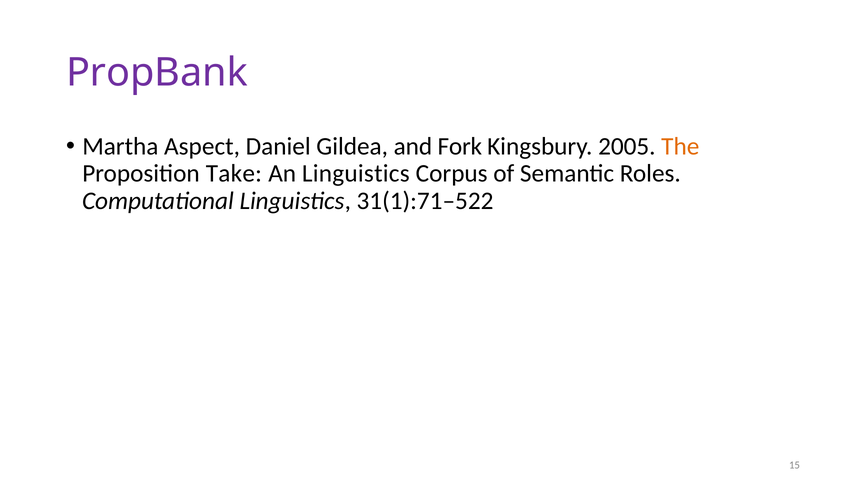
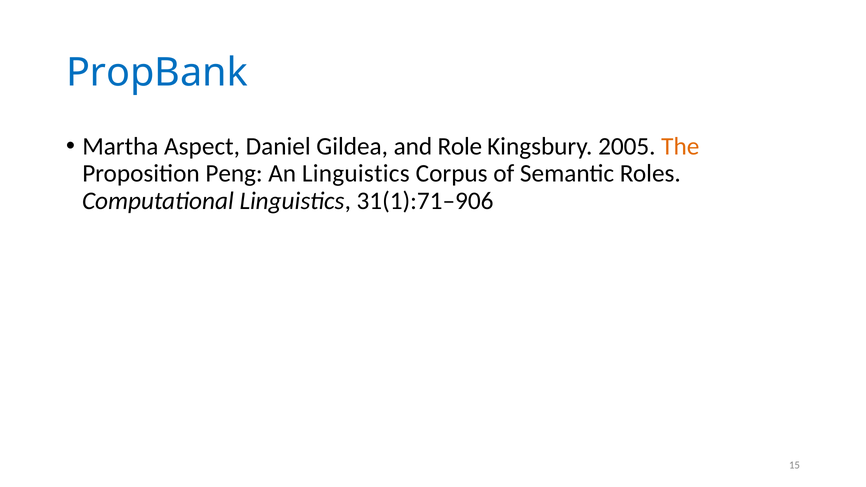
PropBank colour: purple -> blue (157, 73)
Fork: Fork -> Role (460, 146)
Take: Take -> Peng (234, 174)
31(1):71–522: 31(1):71–522 -> 31(1):71–906 (425, 201)
